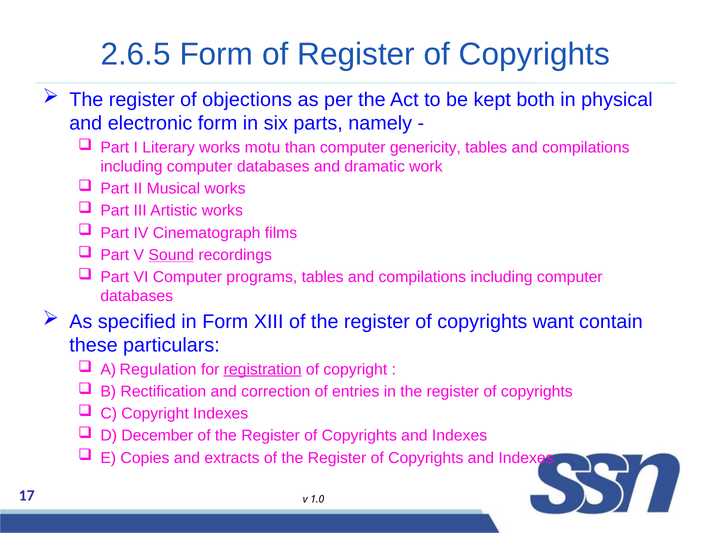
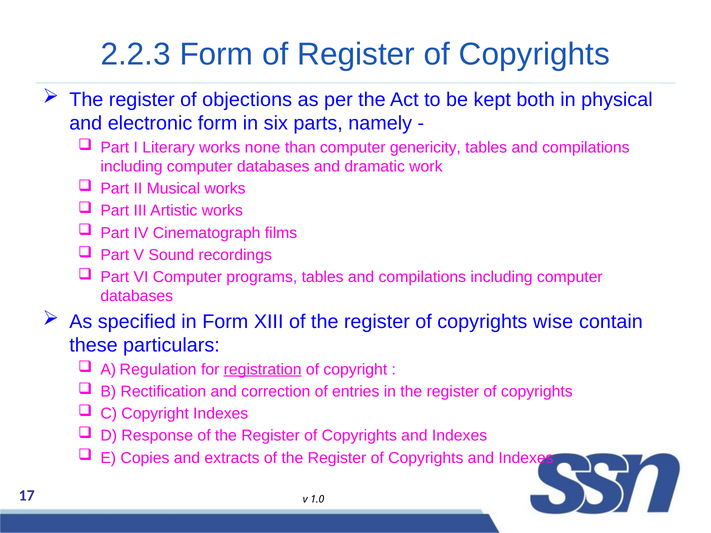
2.6.5: 2.6.5 -> 2.2.3 (136, 54)
motu: motu -> none (263, 148)
Sound underline: present -> none (171, 255)
want: want -> wise (553, 322)
December: December -> Response (157, 436)
